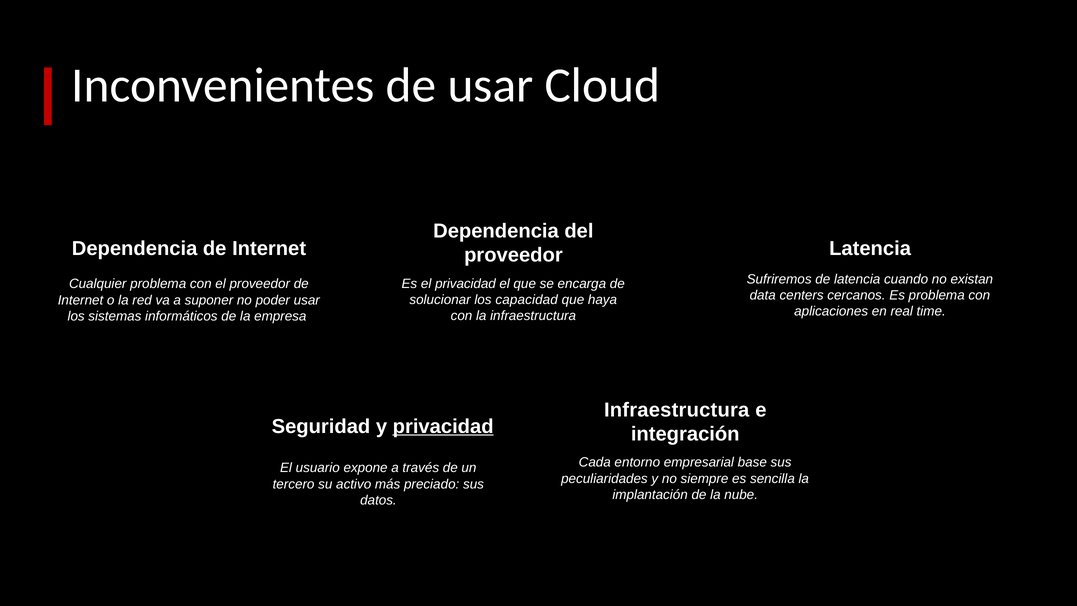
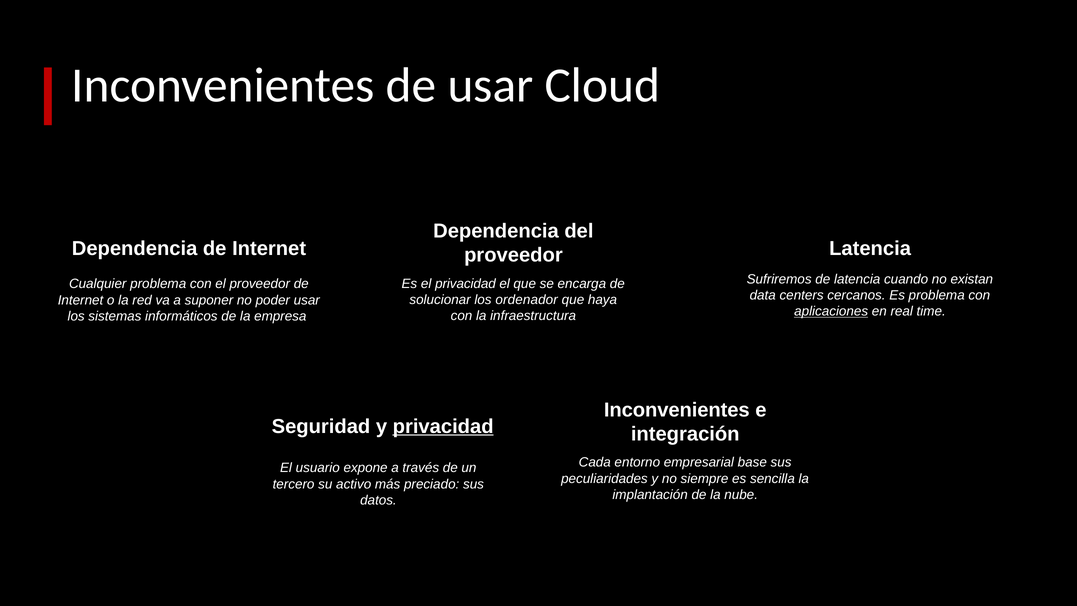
capacidad: capacidad -> ordenador (527, 300)
aplicaciones underline: none -> present (831, 311)
Infraestructura: Infraestructura -> Inconvenientes (677, 410)
